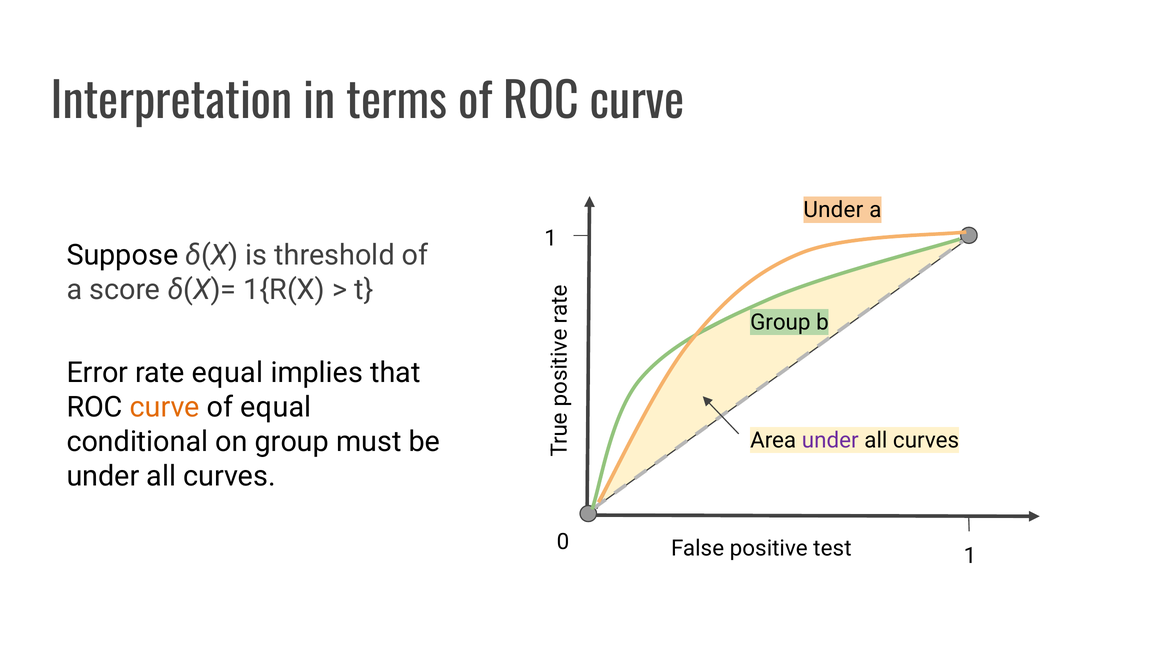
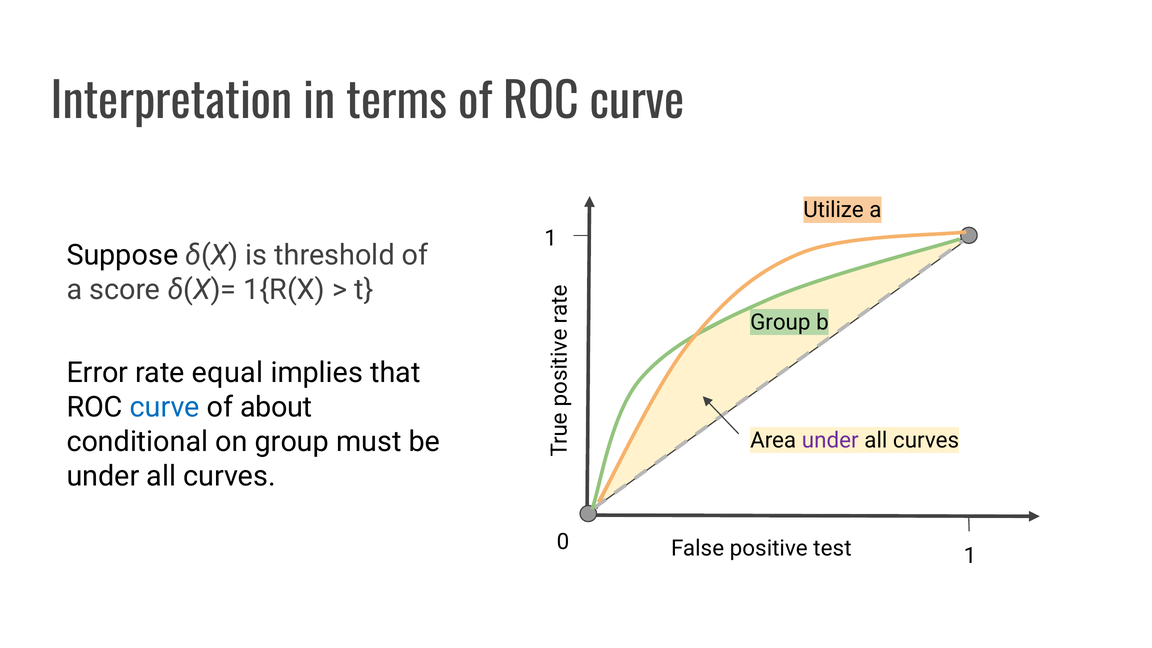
Under: Under -> Utilize (834, 210)
curve colour: orange -> blue (165, 407)
of equal: equal -> about (276, 407)
